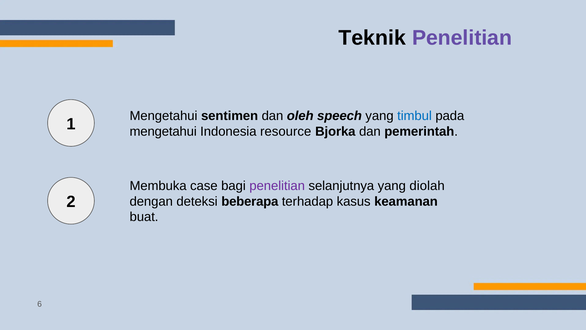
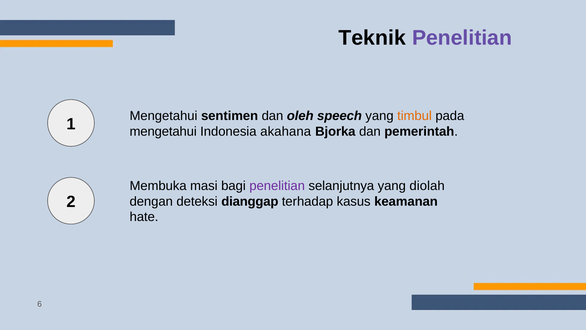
timbul colour: blue -> orange (415, 116)
resource: resource -> akahana (286, 131)
case: case -> masi (204, 186)
beberapa: beberapa -> dianggap (250, 201)
buat: buat -> hate (144, 217)
